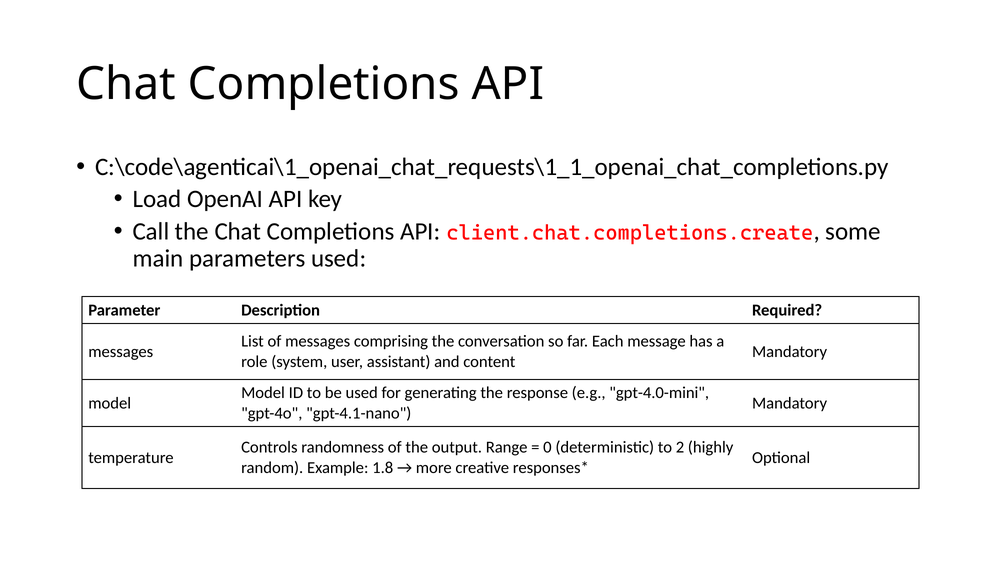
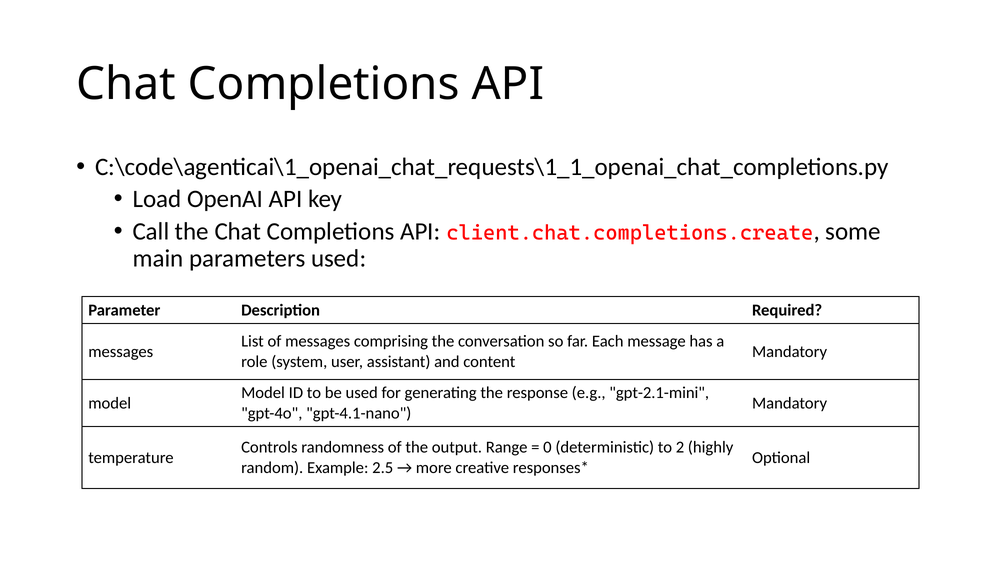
gpt-4.0-mini: gpt-4.0-mini -> gpt-2.1-mini (659, 393)
1.8: 1.8 -> 2.5 (383, 468)
